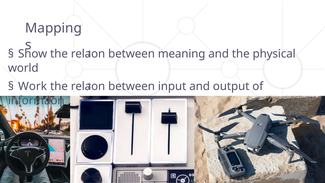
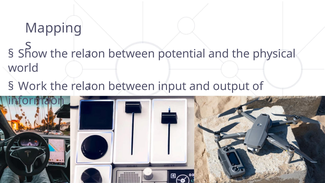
meaning: meaning -> potential (182, 54)
